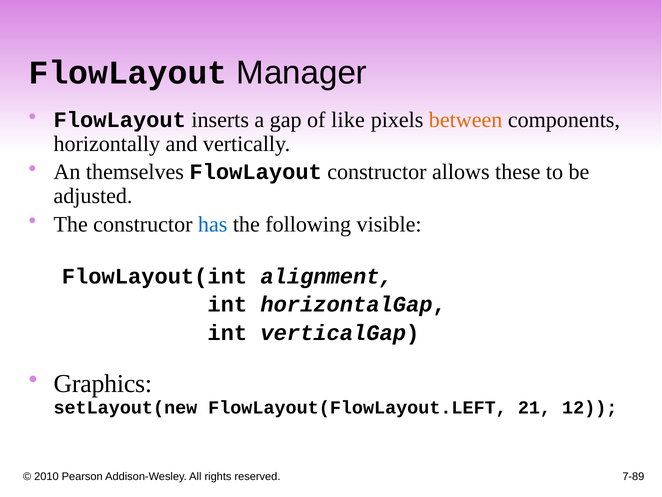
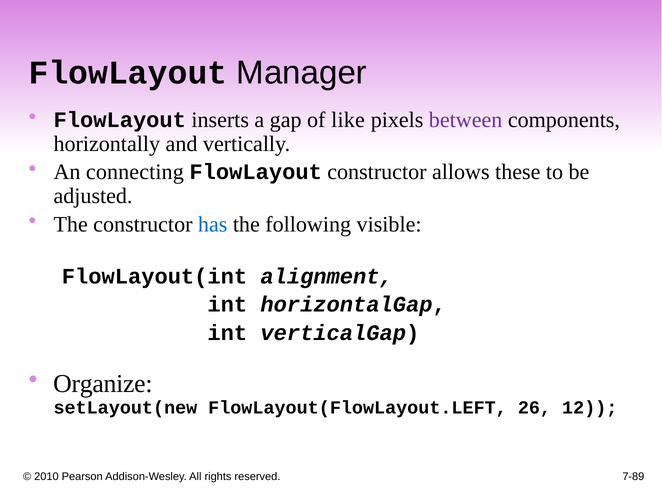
between colour: orange -> purple (466, 120)
themselves: themselves -> connecting (135, 172)
Graphics: Graphics -> Organize (103, 383)
21: 21 -> 26 (534, 407)
